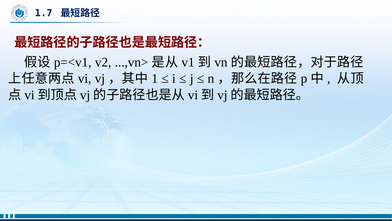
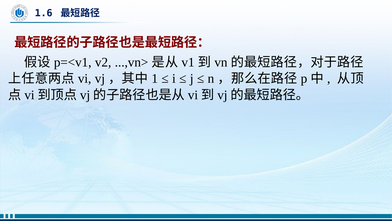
1.7: 1.7 -> 1.6 (44, 13)
